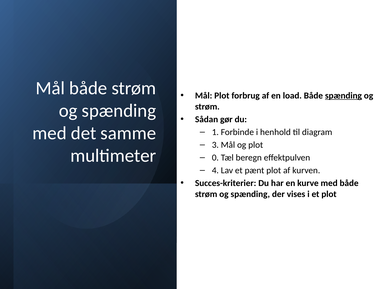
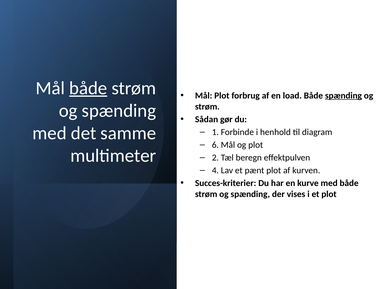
både underline: none -> present (88, 88)
3: 3 -> 6 (215, 145)
0: 0 -> 2 (215, 158)
